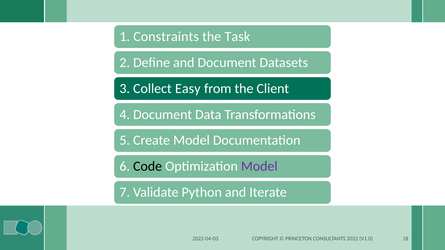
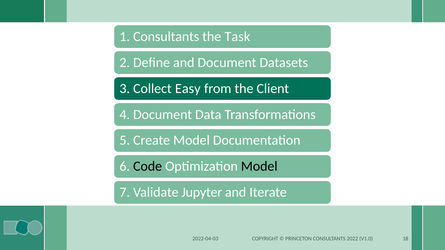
1 Constraints: Constraints -> Consultants (166, 37)
Model colour: purple -> black (259, 167)
Python: Python -> Jupyter (202, 193)
